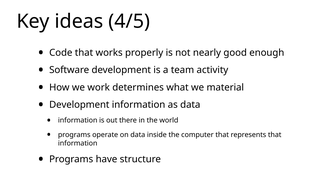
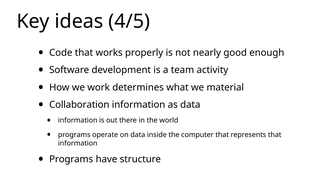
Development: Development -> Collaboration (79, 105)
